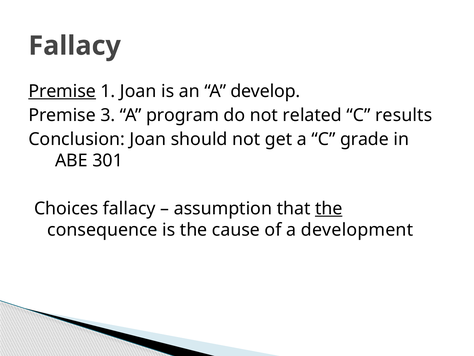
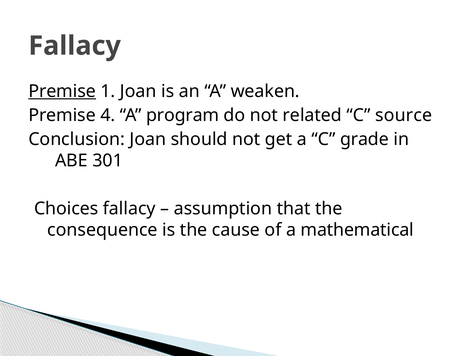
develop: develop -> weaken (265, 91)
3: 3 -> 4 (108, 115)
results: results -> source (404, 115)
the underline: present -> none (329, 208)
development: development -> mathematical (357, 230)
